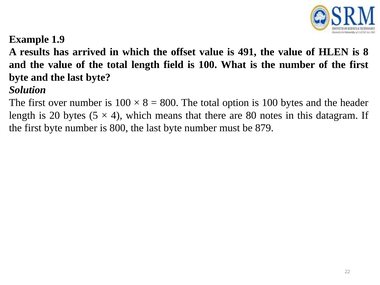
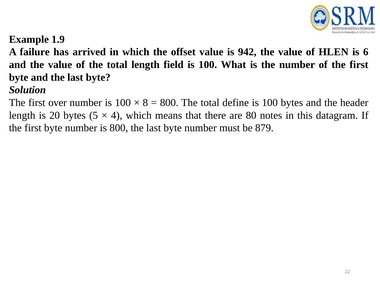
results: results -> failure (35, 52)
491: 491 -> 942 (247, 52)
is 8: 8 -> 6 (366, 52)
option: option -> define (236, 103)
